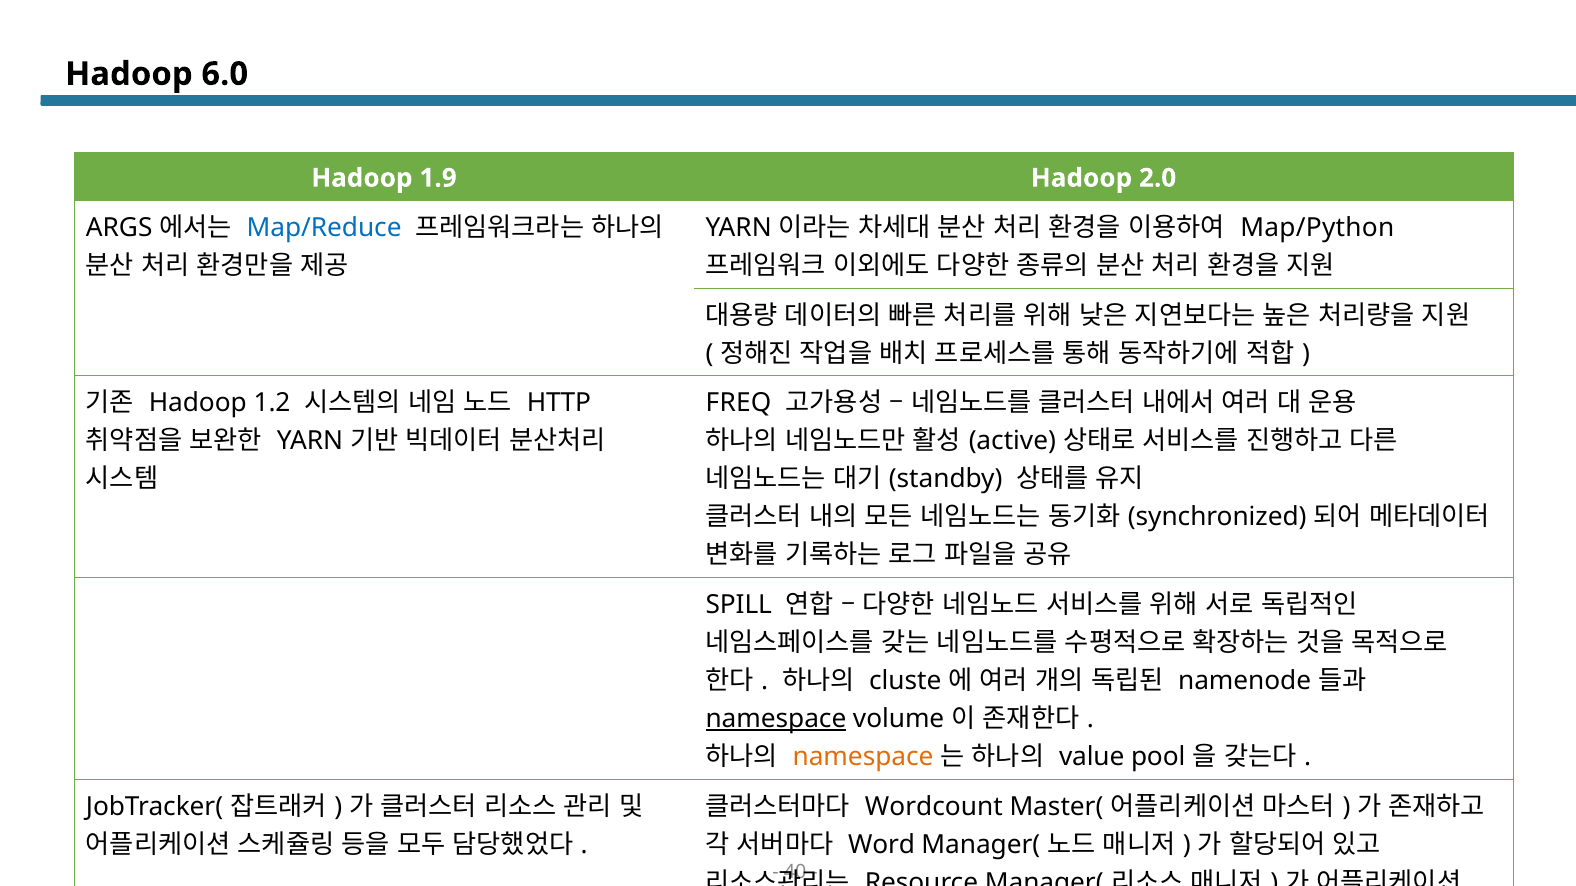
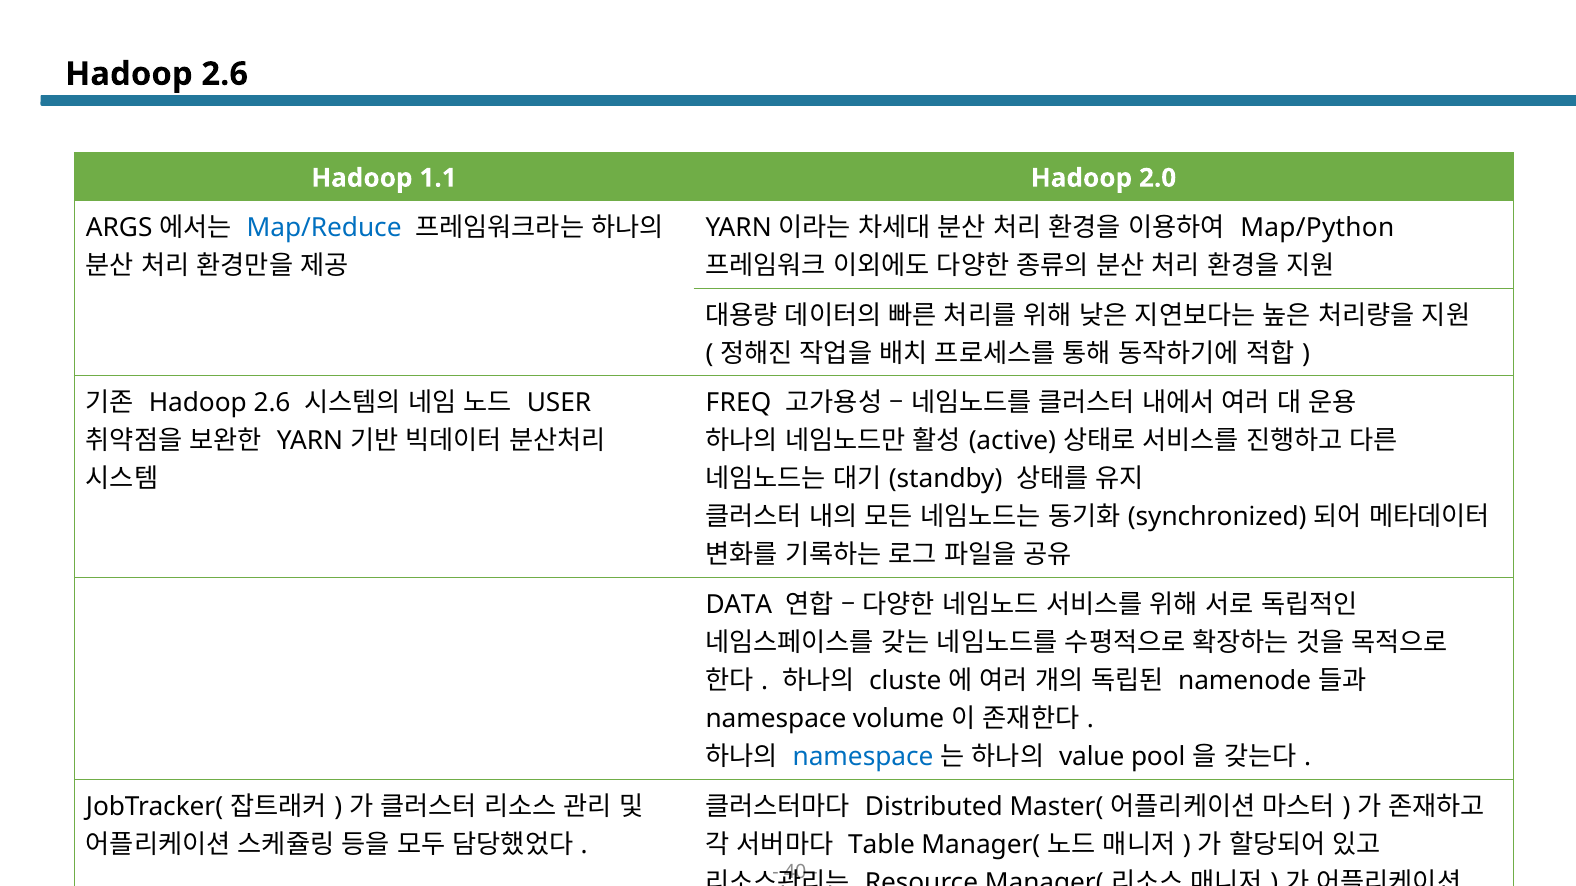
6.0: 6.0 -> 2.6 (225, 74)
1.9: 1.9 -> 1.1 (438, 178)
1.2: 1.2 -> 2.6 (272, 403)
HTTP: HTTP -> USER (559, 403)
SPILL: SPILL -> DATA (739, 605)
namespace underline: present -> none (776, 719)
namespace colour: orange -> blue (863, 757)
Wordcount: Wordcount -> Distributed (934, 807)
Word: Word -> Table (882, 845)
